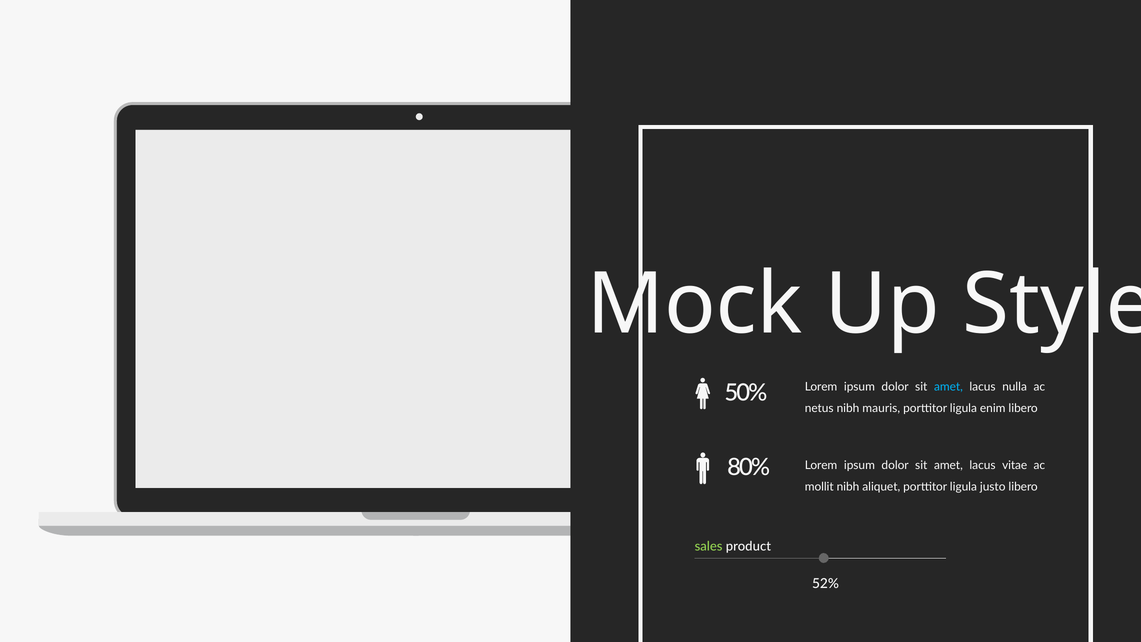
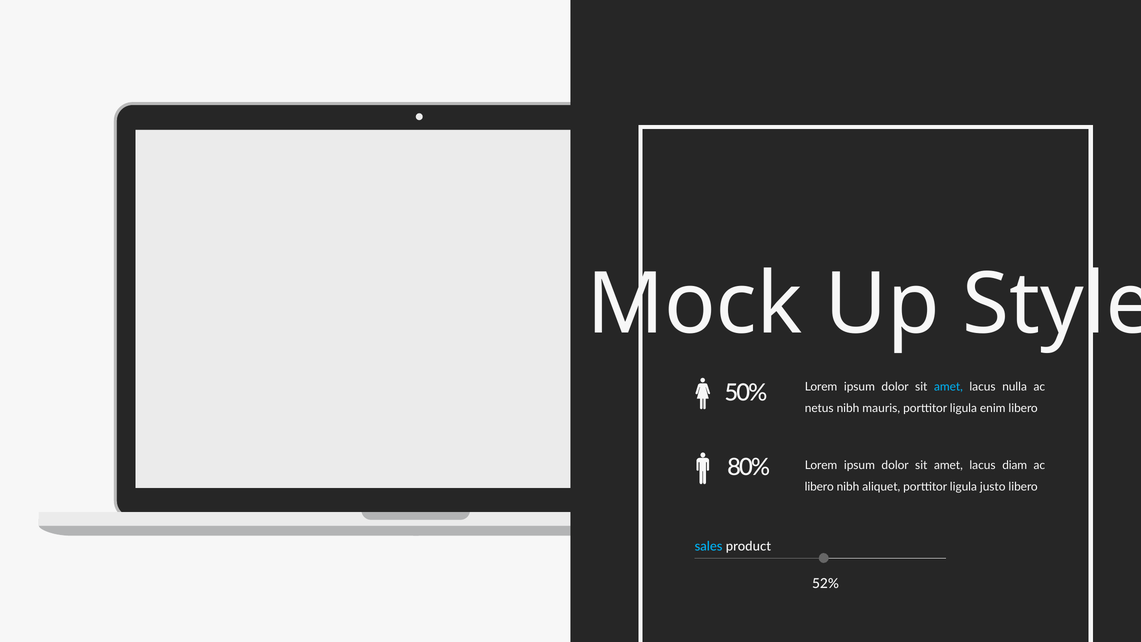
vitae: vitae -> diam (1015, 465)
mollit: mollit -> libero (819, 487)
sales colour: light green -> light blue (709, 546)
